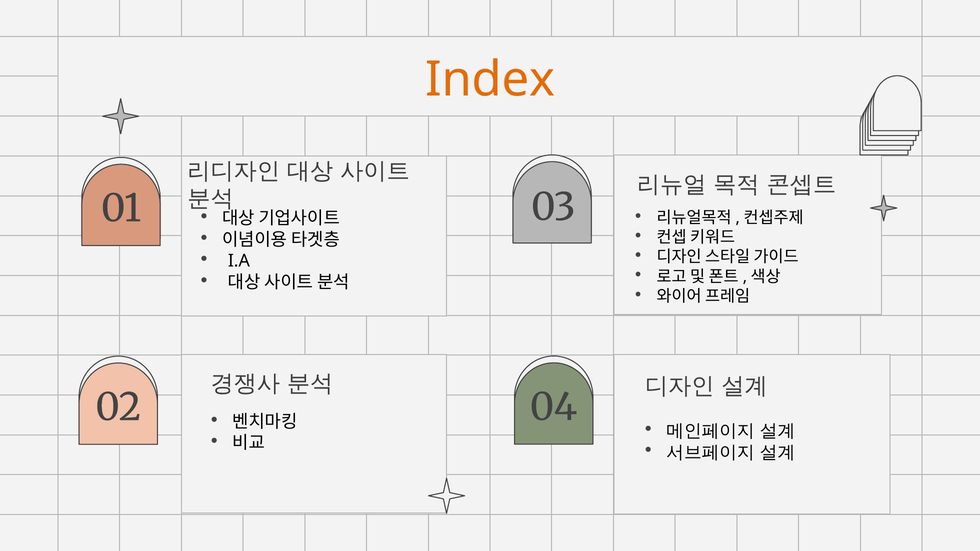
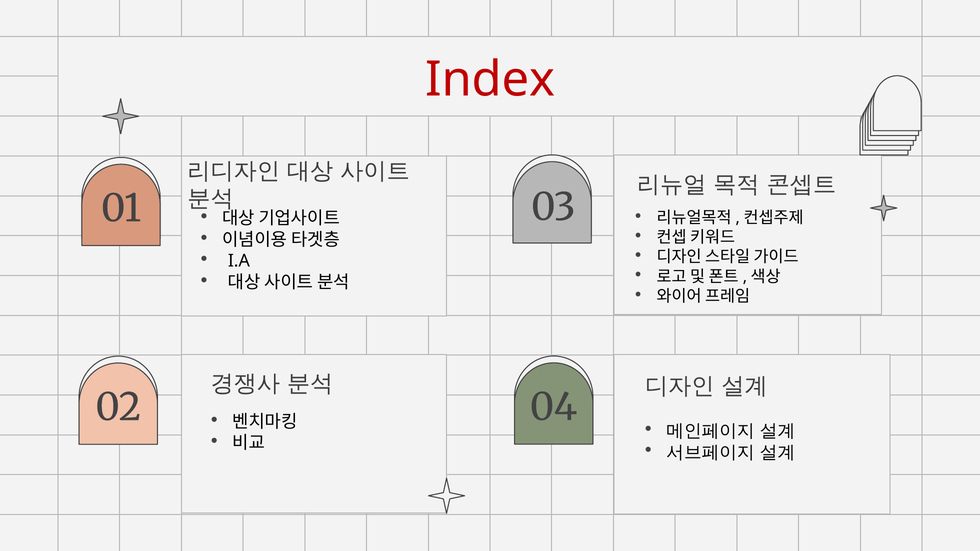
Index colour: orange -> red (490, 80)
